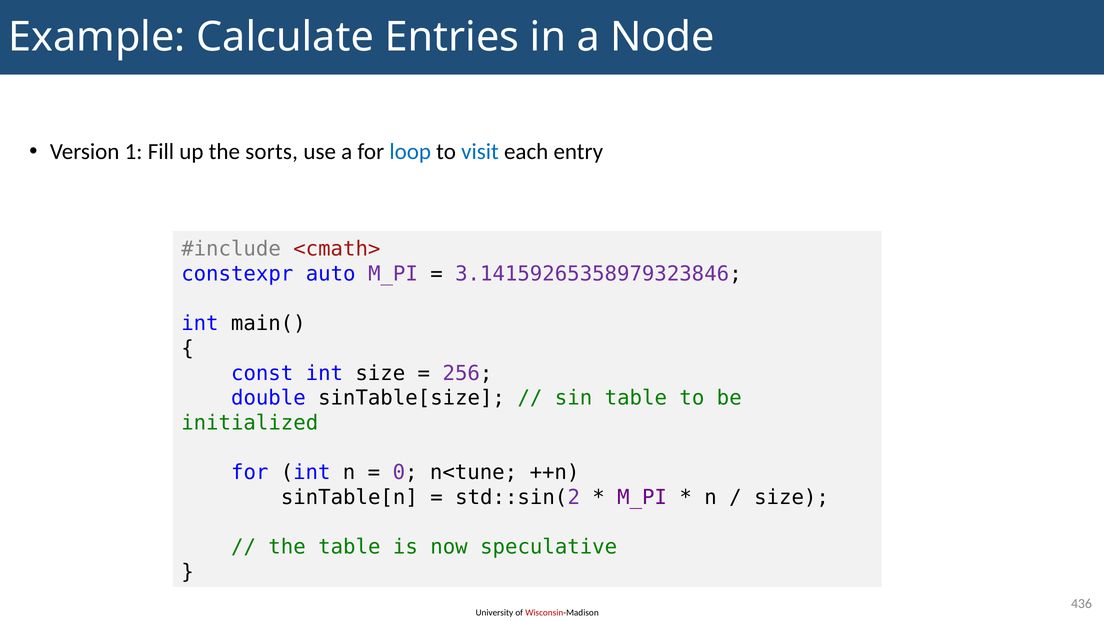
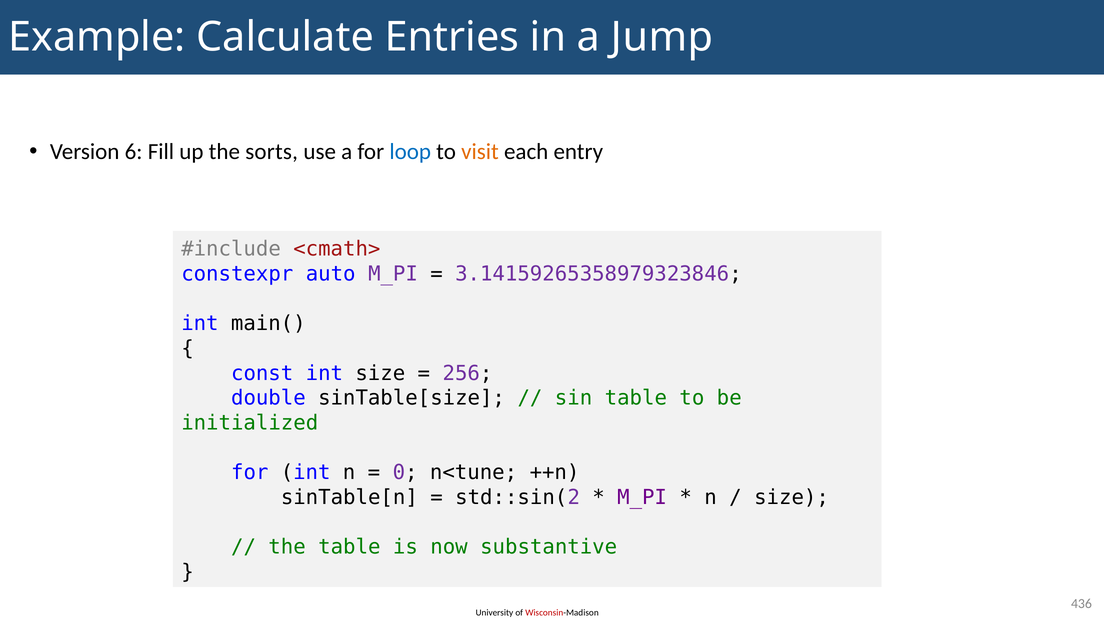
Node: Node -> Jump (662, 37)
1: 1 -> 6 (134, 152)
visit colour: blue -> orange (480, 152)
speculative: speculative -> substantive (549, 547)
